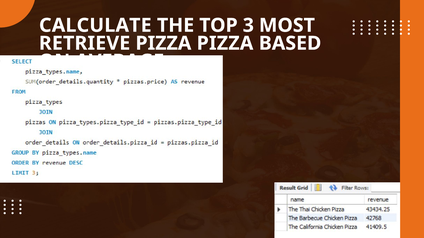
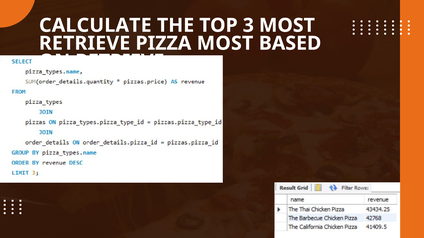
PIZZA PIZZA: PIZZA -> MOST (225, 43)
ON AVERAGE: AVERAGE -> RETRIEVE (120, 61)
